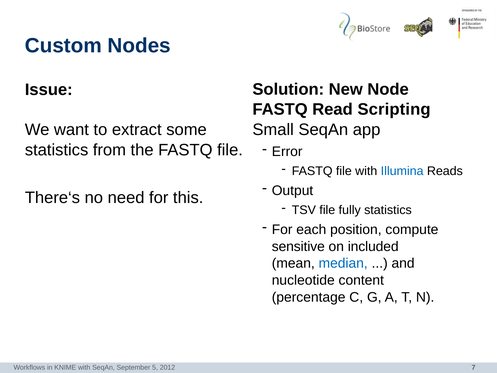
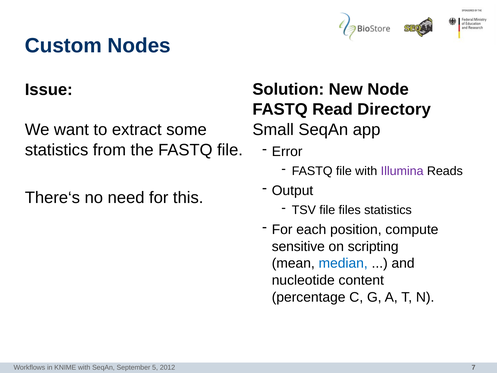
Scripting: Scripting -> Directory (394, 109)
Illumina colour: blue -> purple (402, 171)
fully: fully -> files (350, 210)
included: included -> scripting (373, 246)
